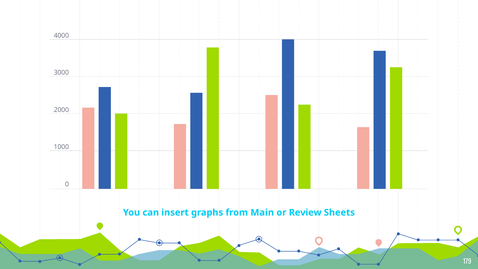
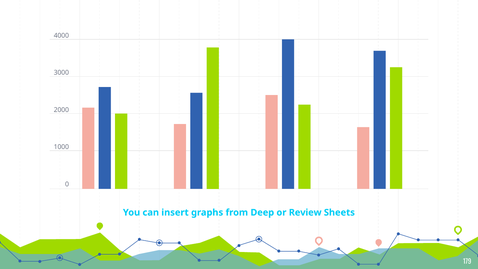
Main: Main -> Deep (262, 212)
